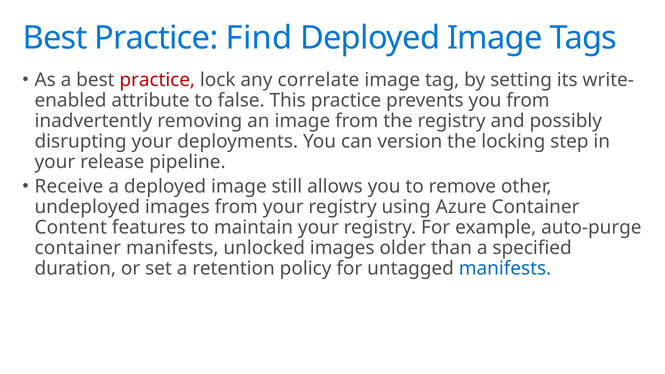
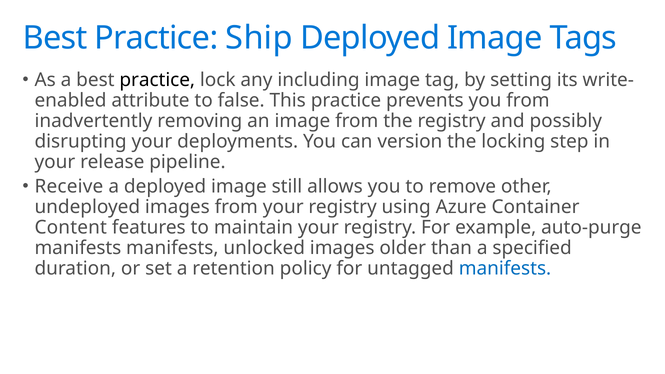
Find: Find -> Ship (259, 38)
practice colour: red -> black (157, 80)
correlate: correlate -> including (319, 80)
container: container -> manifests (78, 248)
